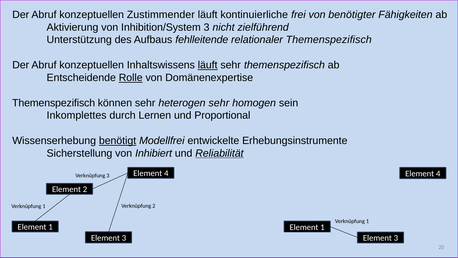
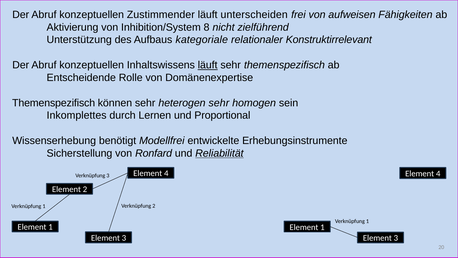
kontinuierliche: kontinuierliche -> unterscheiden (254, 15)
benötigter: benötigter -> aufweisen (352, 15)
Inhibition/System 3: 3 -> 8 (207, 27)
fehlleitende: fehlleitende -> kategoriale (202, 40)
relationaler Themenspezifisch: Themenspezifisch -> Konstruktirrelevant (329, 40)
Rolle underline: present -> none (131, 78)
benötigt underline: present -> none (118, 141)
Inhibiert: Inhibiert -> Ronfard (154, 153)
